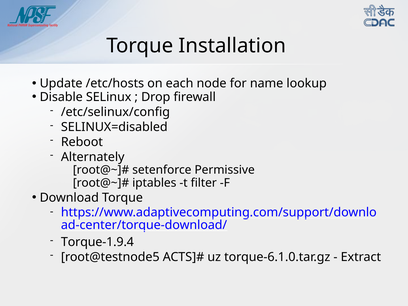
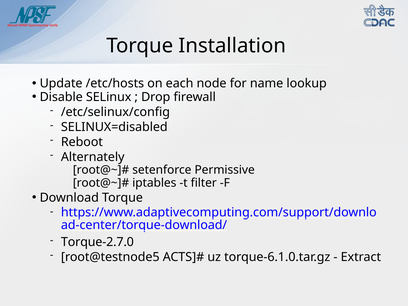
Torque-1.9.4: Torque-1.9.4 -> Torque-2.7.0 (97, 242)
